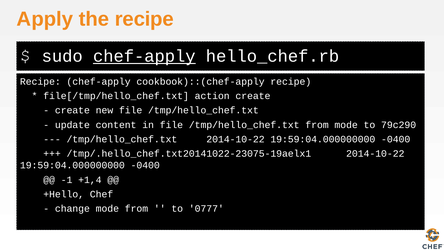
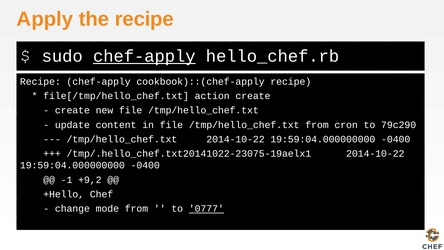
from mode: mode -> cron (346, 125)
+1,4: +1,4 -> +9,2 (90, 180)
0777 underline: none -> present (206, 209)
